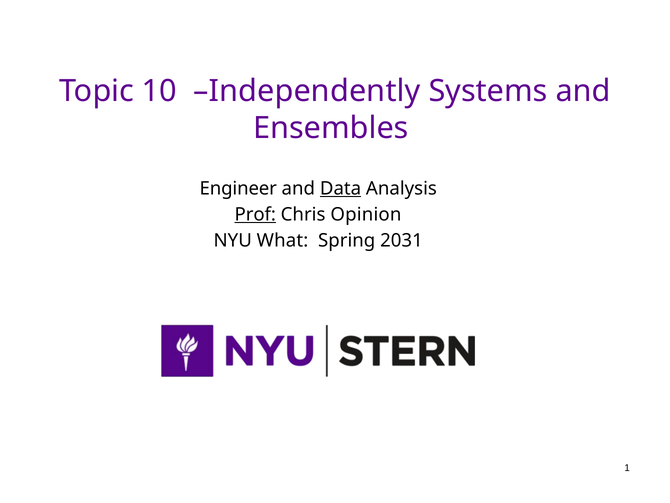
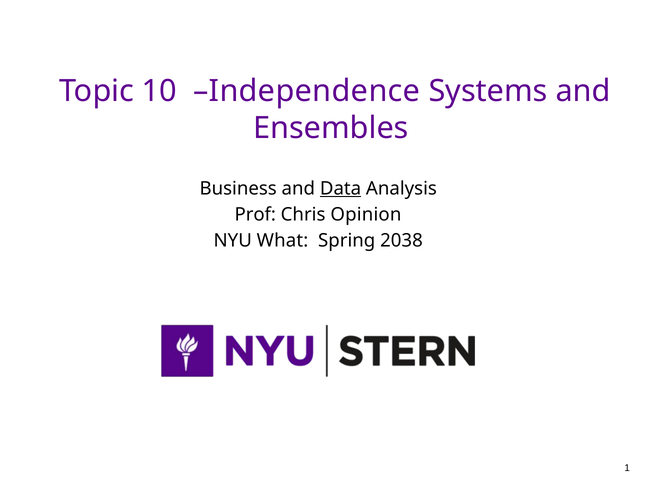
Independently: Independently -> Independence (307, 91)
Engineer: Engineer -> Business (238, 188)
Prof underline: present -> none (255, 214)
2031: 2031 -> 2038 (401, 240)
